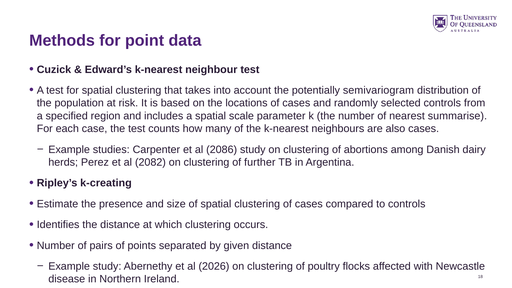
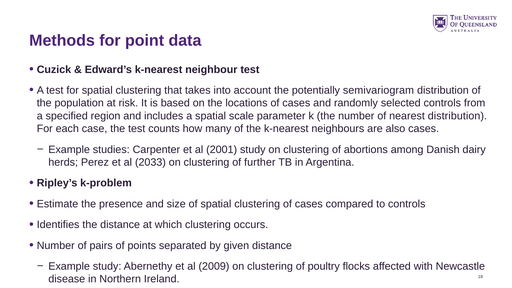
nearest summarise: summarise -> distribution (457, 116)
2086: 2086 -> 2001 (222, 150)
2082: 2082 -> 2033 (150, 162)
k-creating: k-creating -> k-problem (106, 183)
2026: 2026 -> 2009 (214, 266)
